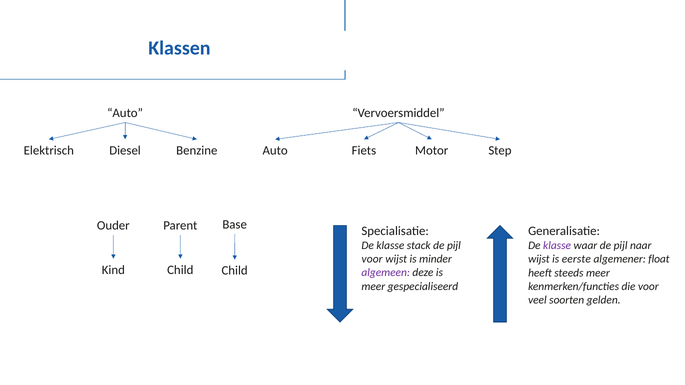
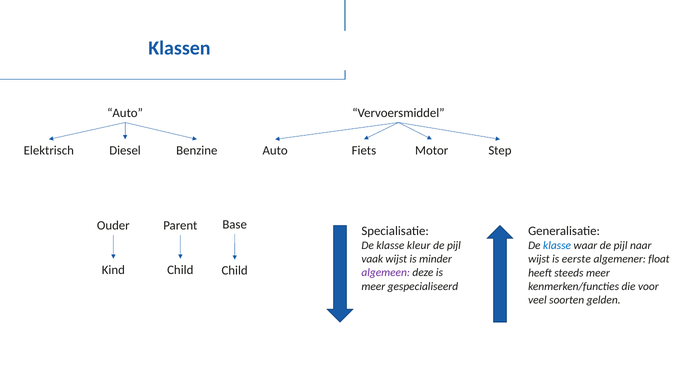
stack: stack -> kleur (419, 246)
klasse colour: purple -> blue (557, 246)
voor: voor -> vaak (372, 259)
